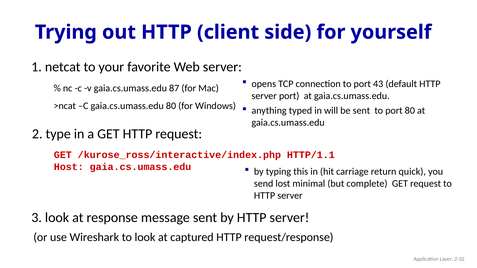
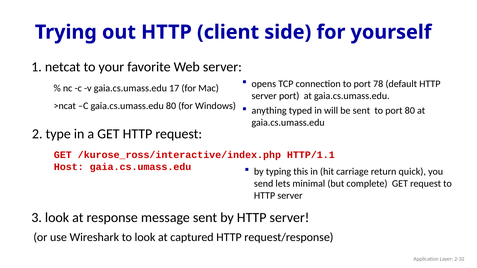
43: 43 -> 78 (378, 84)
87: 87 -> 17 (174, 88)
lost: lost -> lets (283, 184)
